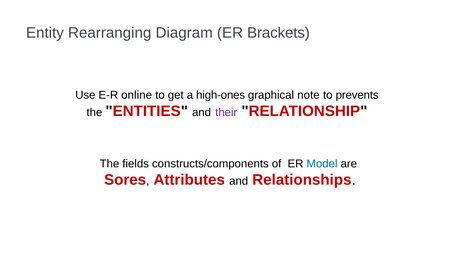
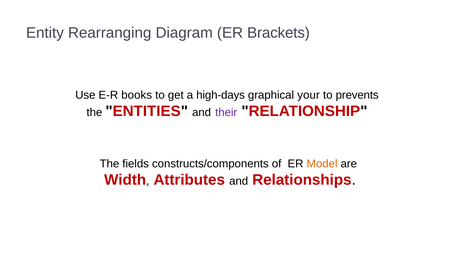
online: online -> books (137, 95)
high-ones: high-ones -> high-days (221, 95)
note: note -> your (309, 95)
Model colour: blue -> orange (322, 164)
Sores: Sores -> Width (125, 180)
